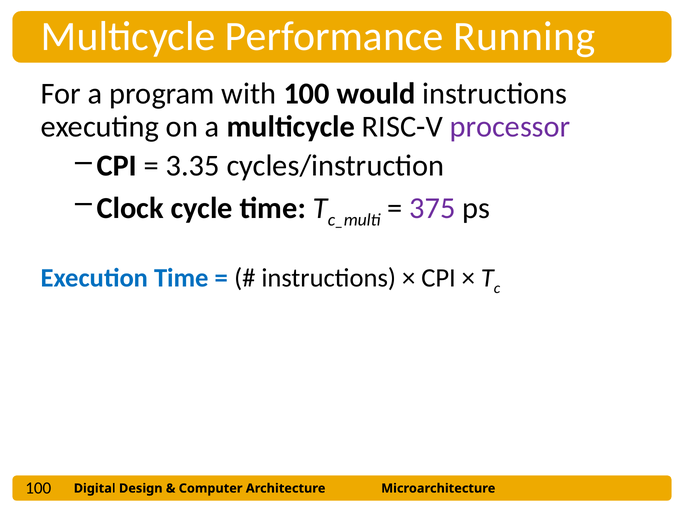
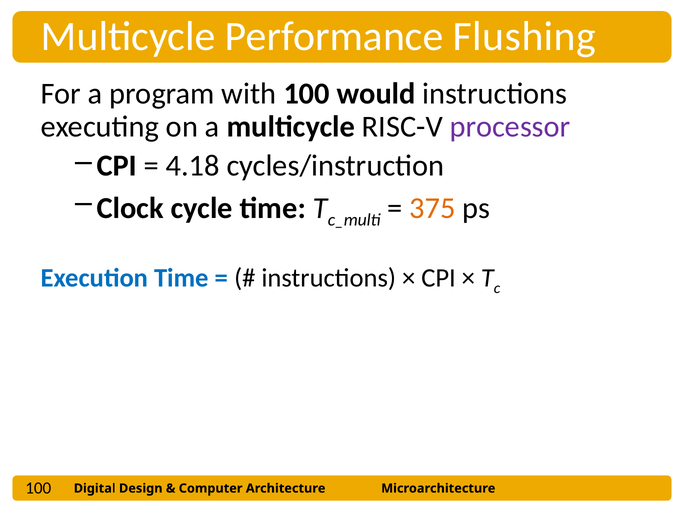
Running: Running -> Flushing (524, 36)
3.35: 3.35 -> 4.18 (193, 166)
375 colour: purple -> orange (432, 208)
